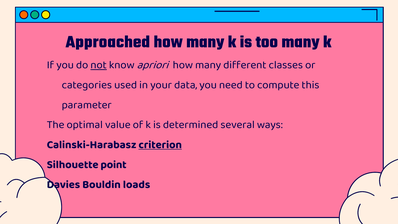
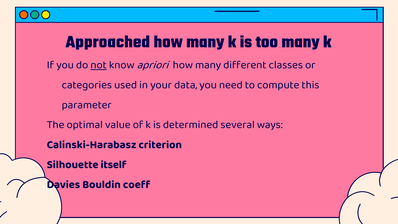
criterion underline: present -> none (160, 144)
point: point -> itself (114, 164)
loads: loads -> coeff (137, 184)
